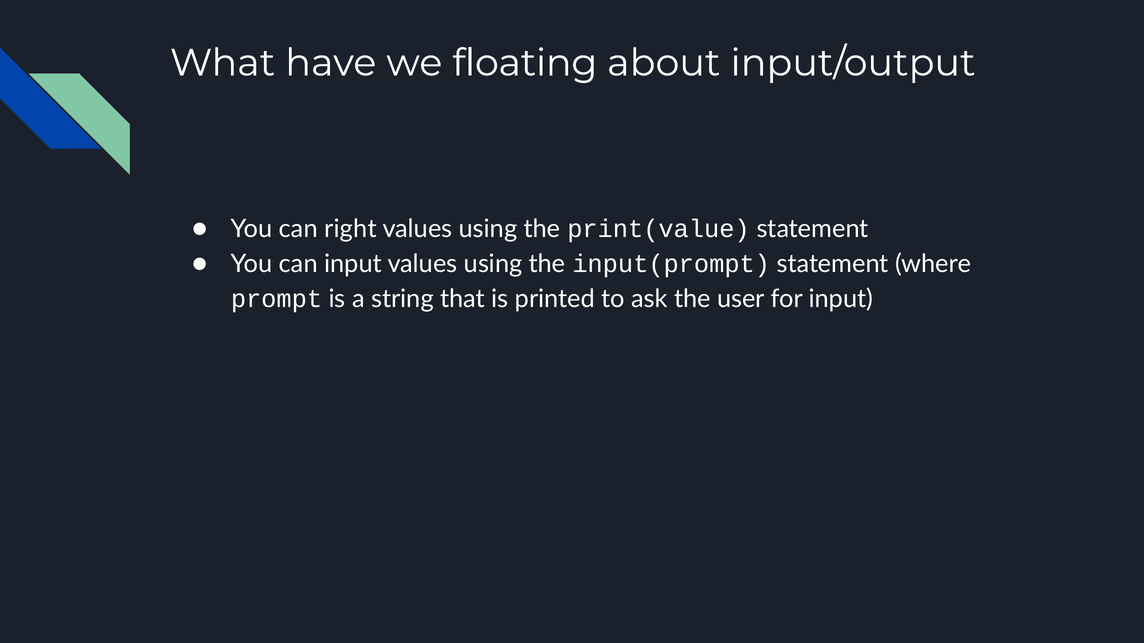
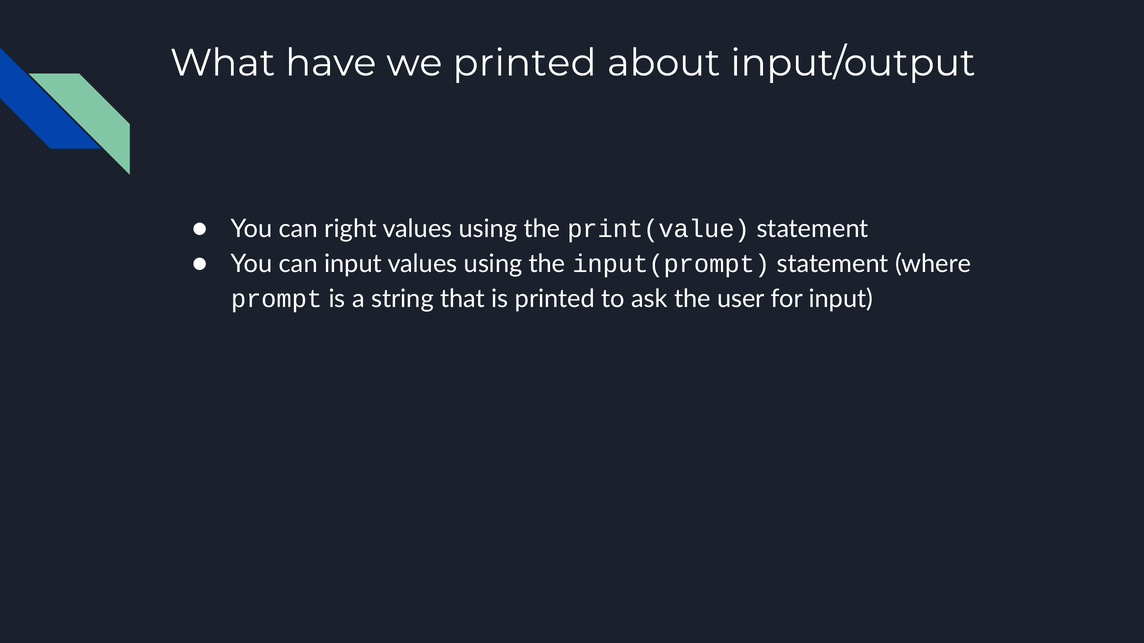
we floating: floating -> printed (525, 63)
